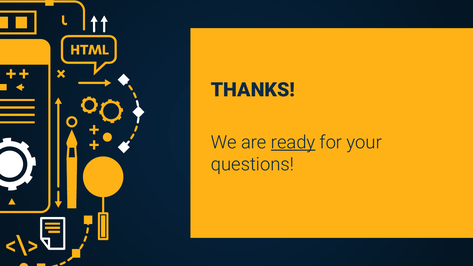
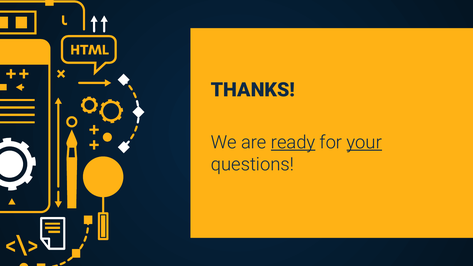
your underline: none -> present (364, 142)
